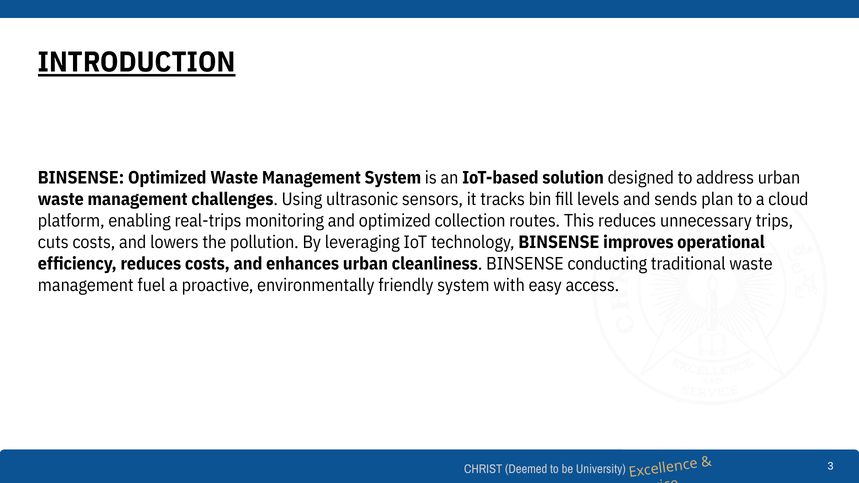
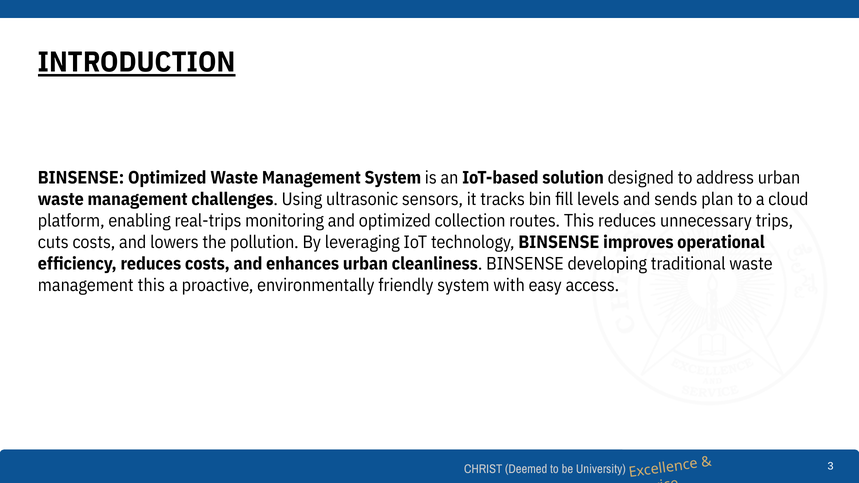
conducting: conducting -> developing (607, 264)
management fuel: fuel -> this (151, 285)
